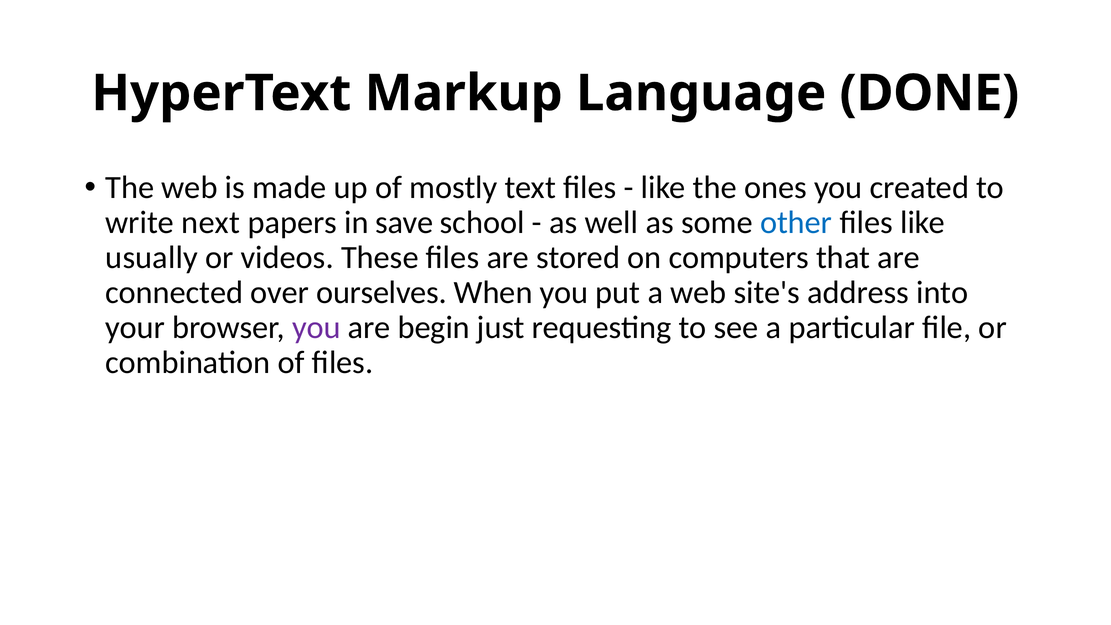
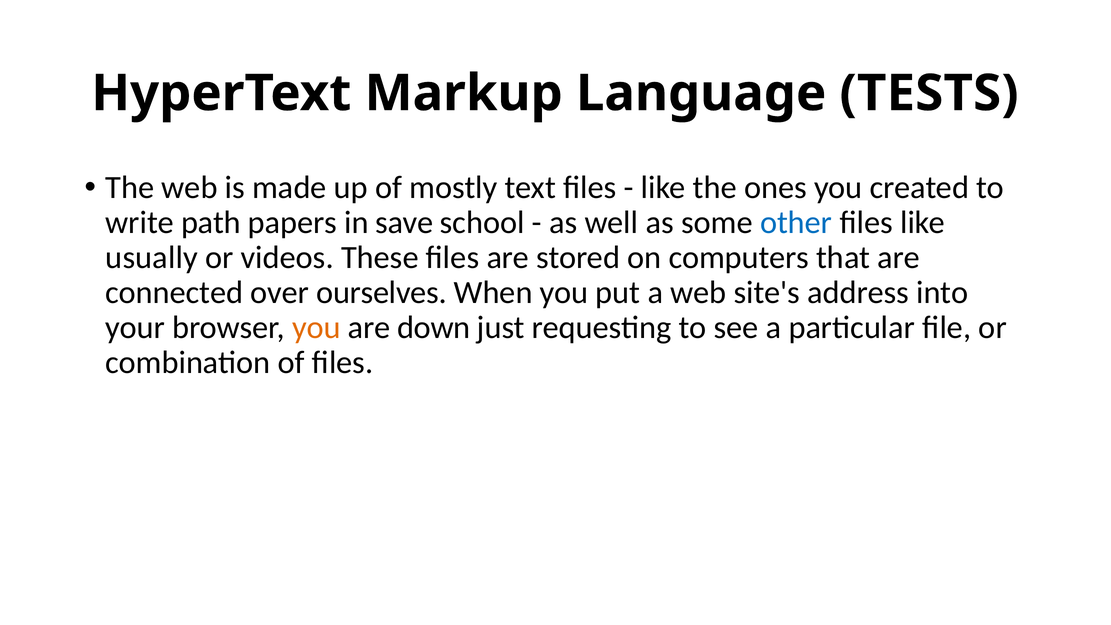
DONE: DONE -> TESTS (929, 93)
next: next -> path (211, 223)
you colour: purple -> orange (317, 328)
begin: begin -> down (434, 328)
